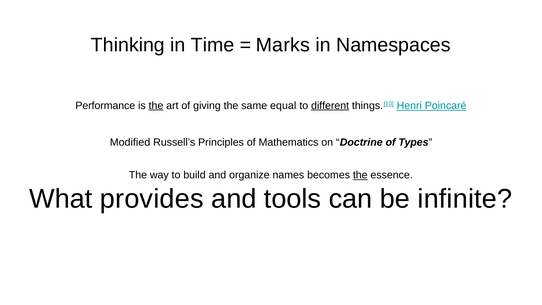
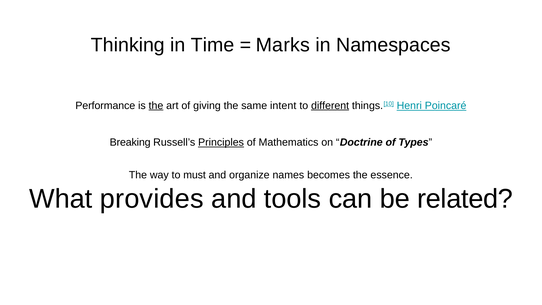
equal: equal -> intent (283, 106)
Modified: Modified -> Breaking (130, 142)
Principles underline: none -> present (221, 142)
build: build -> must (195, 175)
the underline: present -> none (360, 175)
infinite: infinite -> related (465, 199)
